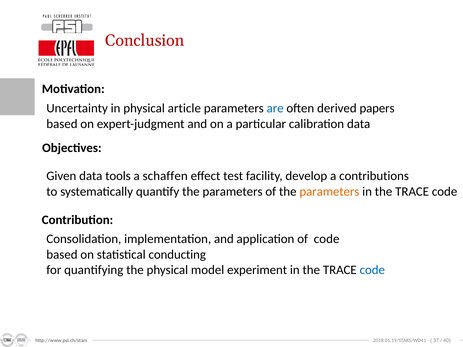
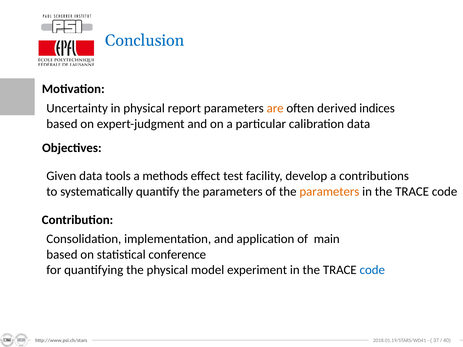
Conclusion colour: red -> blue (145, 41)
article: article -> report (184, 108)
are colour: blue -> orange (275, 108)
papers: papers -> indices (377, 108)
schaffen: schaffen -> methods (165, 176)
of code: code -> main (327, 239)
conducting: conducting -> conference (177, 255)
